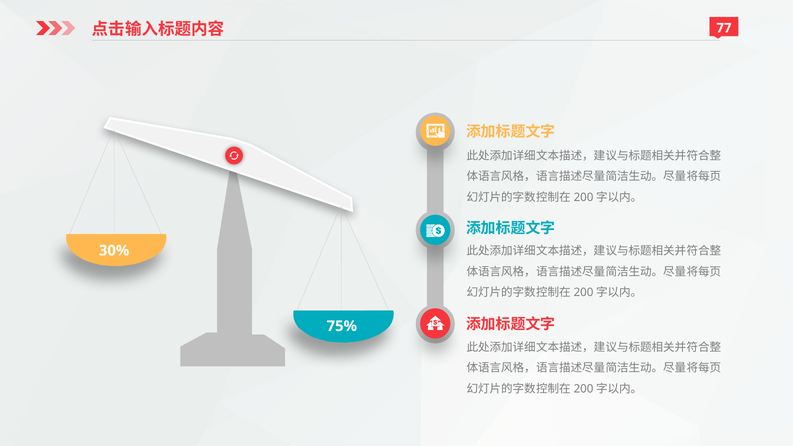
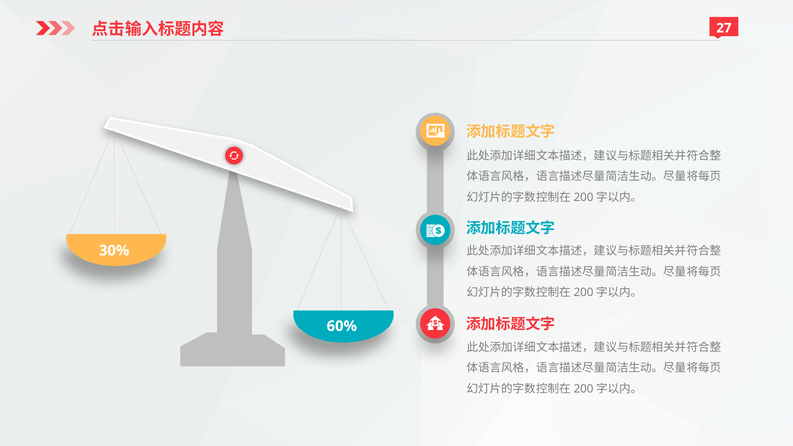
77: 77 -> 27 (724, 28)
75%: 75% -> 60% (342, 326)
